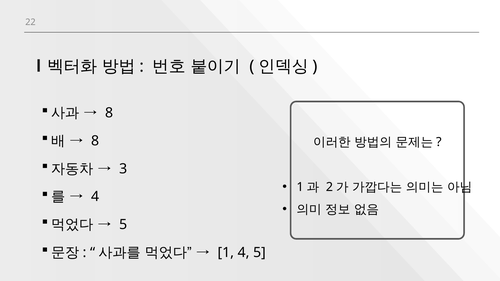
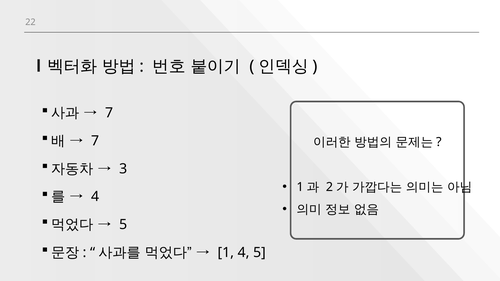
8: 8 -> 7 (109, 113)
8: 8 -> 7 (95, 141)
